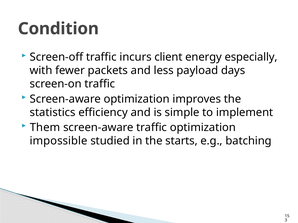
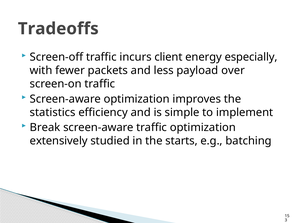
Condition: Condition -> Tradeoffs (58, 29)
days: days -> over (233, 71)
Them: Them -> Break (45, 128)
impossible: impossible -> extensively (59, 141)
